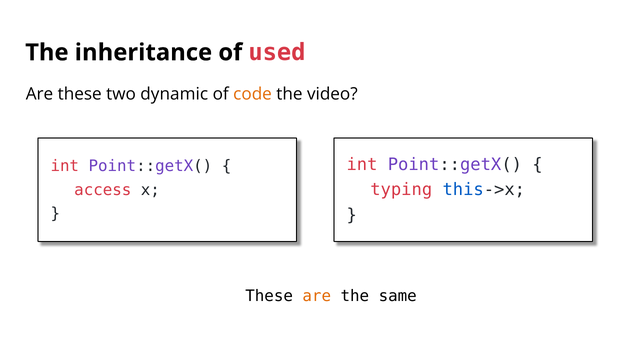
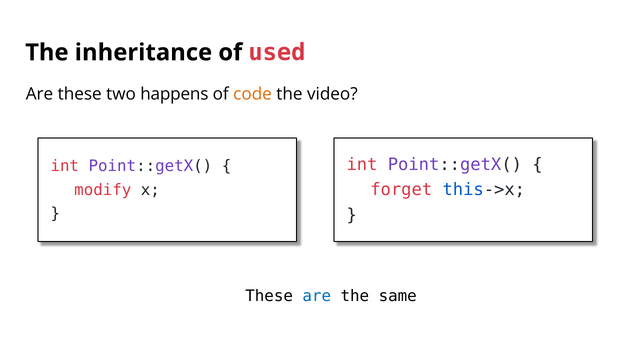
dynamic: dynamic -> happens (174, 94)
typing: typing -> forget (401, 190)
access: access -> modify (103, 190)
are colour: orange -> blue (317, 296)
